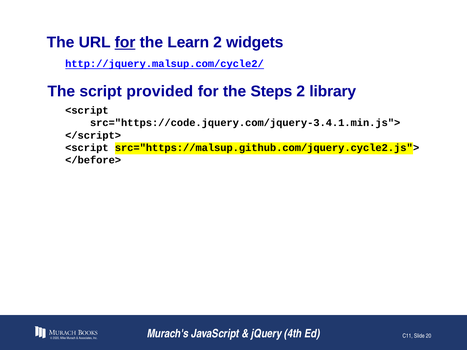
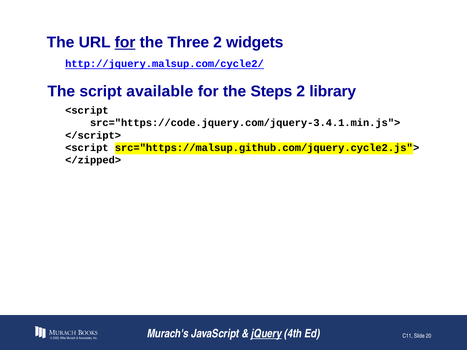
Learn: Learn -> Three (188, 42)
provided: provided -> available (160, 91)
</before>: </before> -> </zipped> (93, 160)
jQuery underline: none -> present (266, 334)
